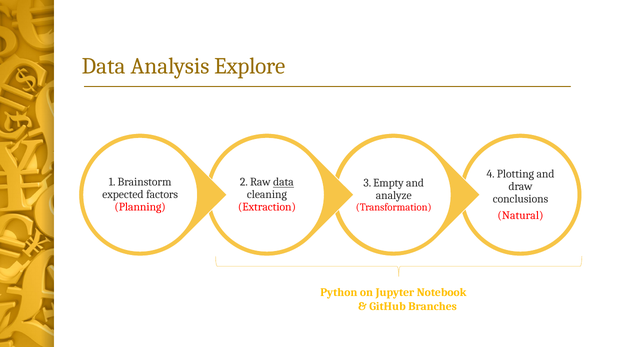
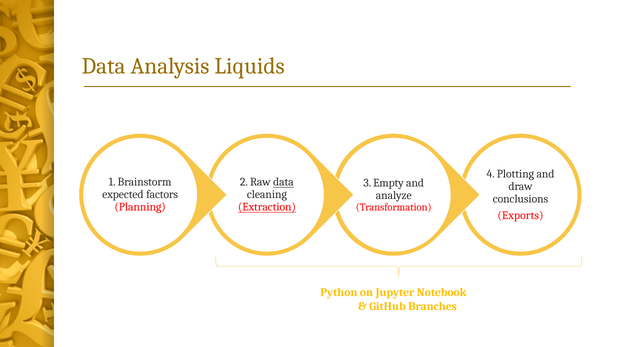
Explore: Explore -> Liquids (250, 66)
Extraction underline: none -> present (267, 207)
Natural: Natural -> Exports (520, 216)
